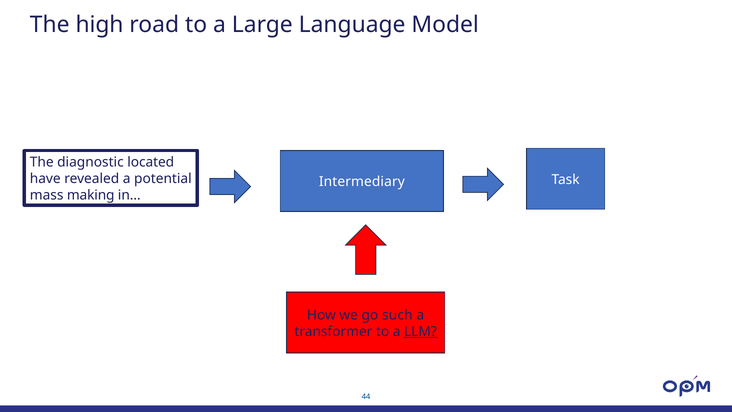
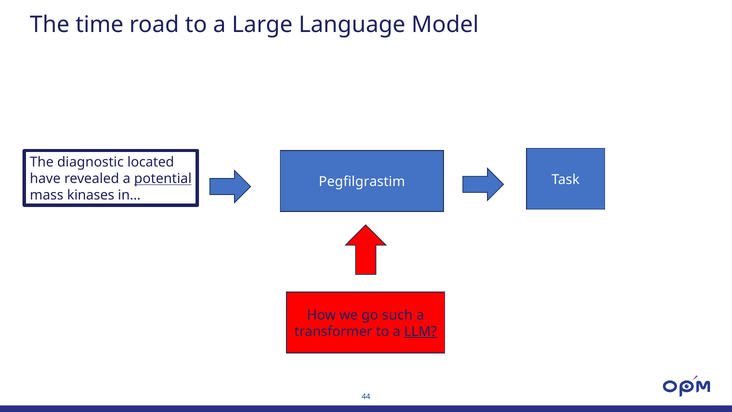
high: high -> time (100, 25)
potential underline: none -> present (163, 179)
Intermediary: Intermediary -> Pegfilgrastim (362, 182)
making: making -> kinases (91, 195)
